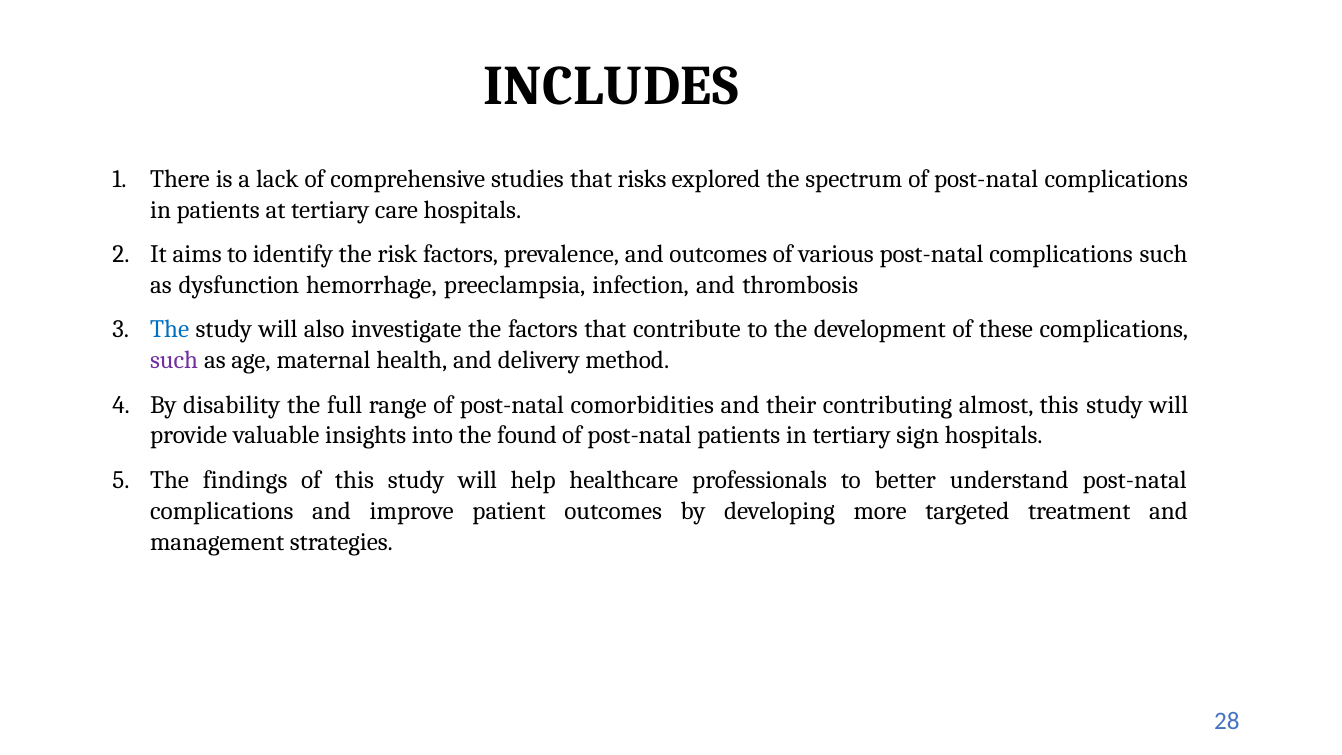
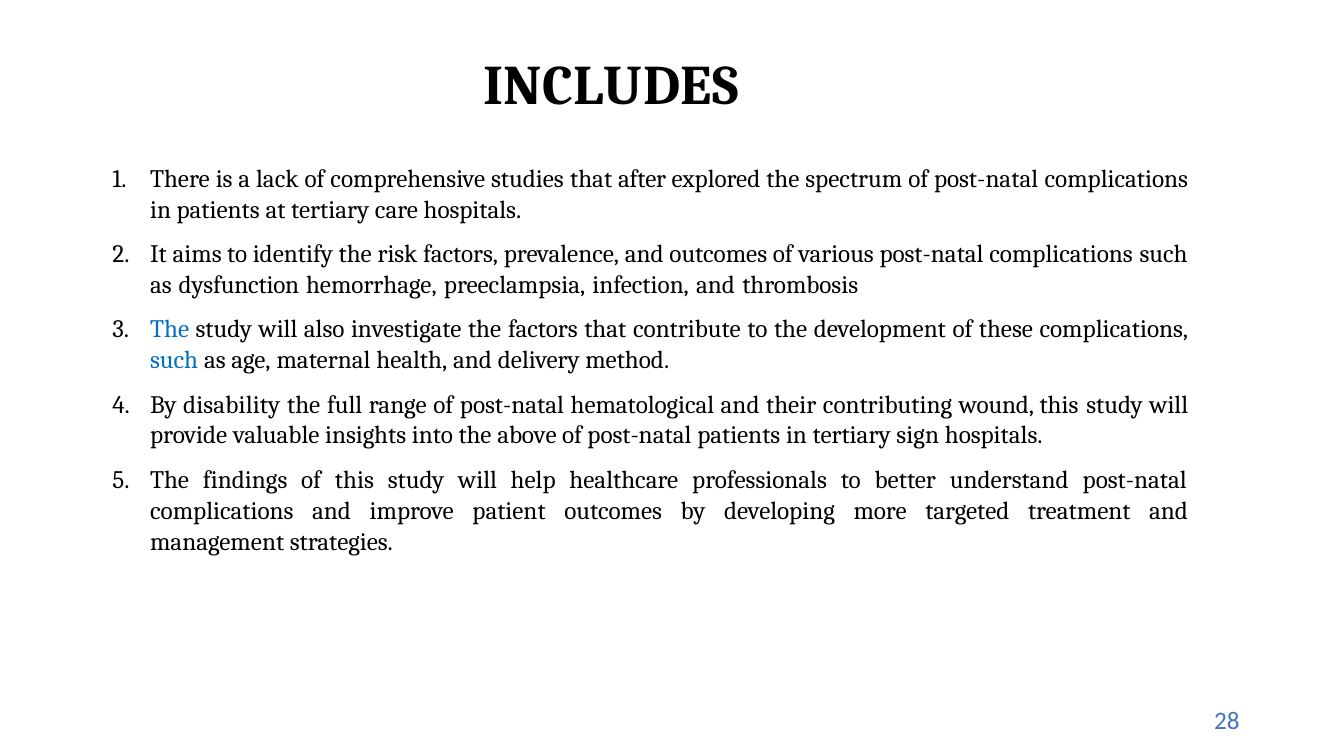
risks: risks -> after (642, 180)
such colour: purple -> blue (174, 360)
comorbidities: comorbidities -> hematological (642, 405)
almost: almost -> wound (996, 405)
found: found -> above (527, 435)
